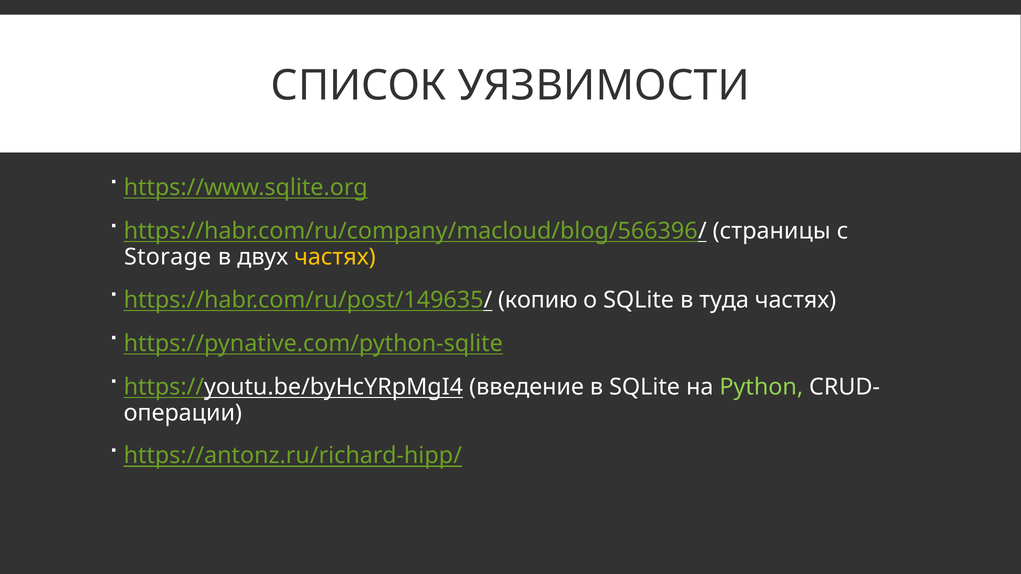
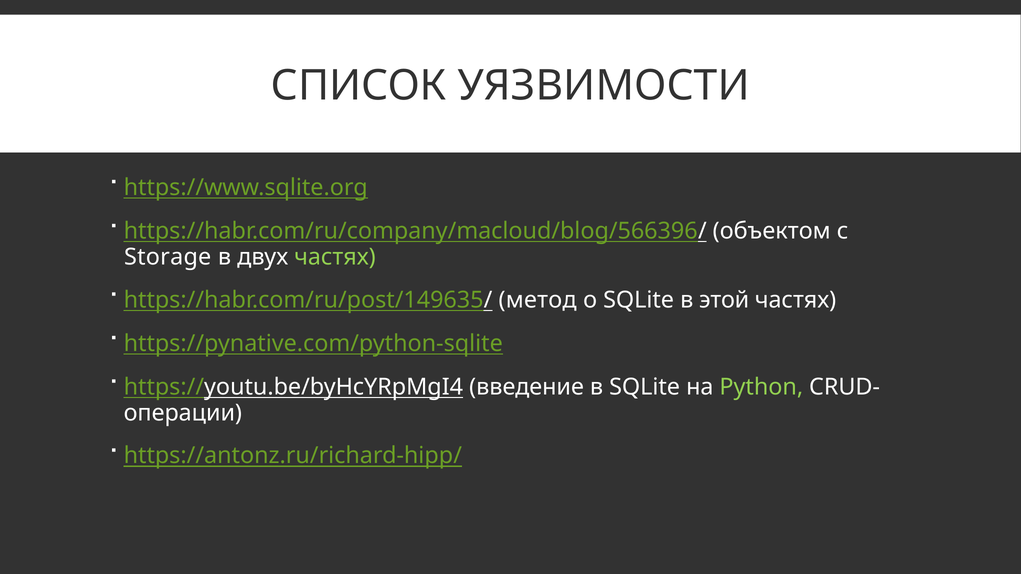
страницы: страницы -> объектом (772, 231)
частях colour: yellow -> light green (335, 257)
копию: копию -> метод (538, 300)
туда: туда -> этой (724, 300)
